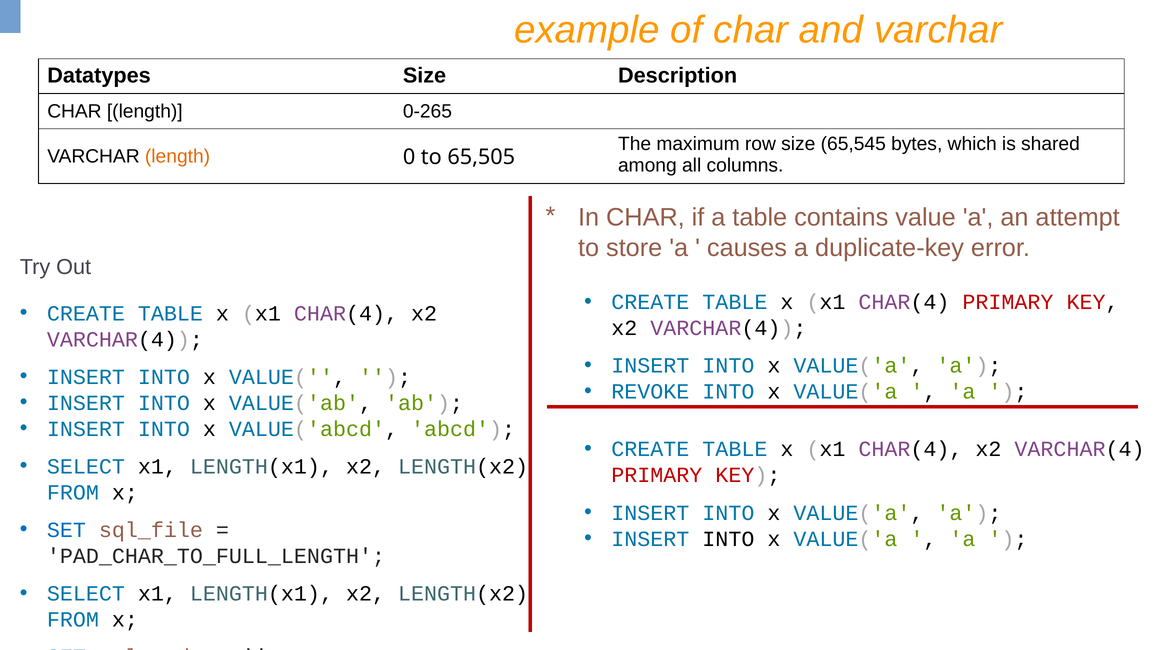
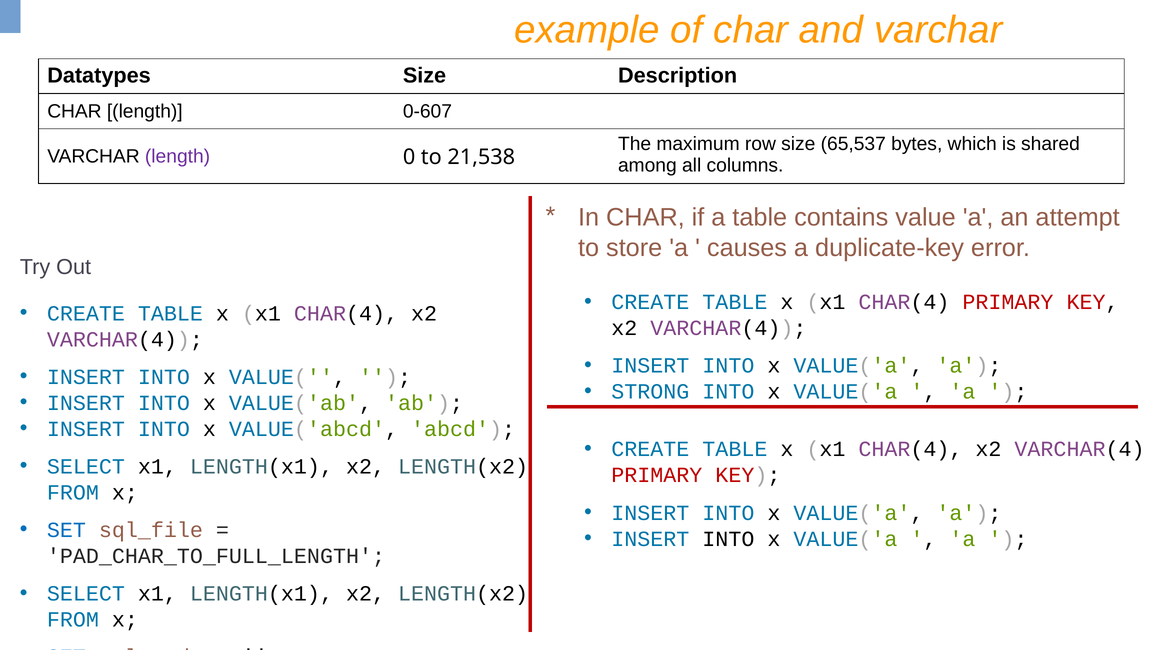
0-265: 0-265 -> 0-607 (427, 111)
65,545: 65,545 -> 65,537 (853, 144)
length colour: orange -> purple (178, 156)
65,505: 65,505 -> 21,538 (481, 157)
REVOKE: REVOKE -> STRONG (650, 392)
